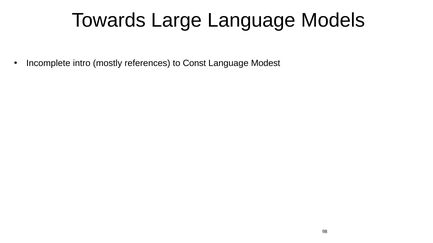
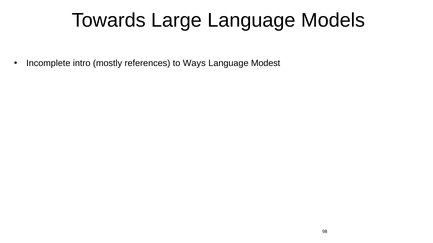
Const: Const -> Ways (194, 63)
